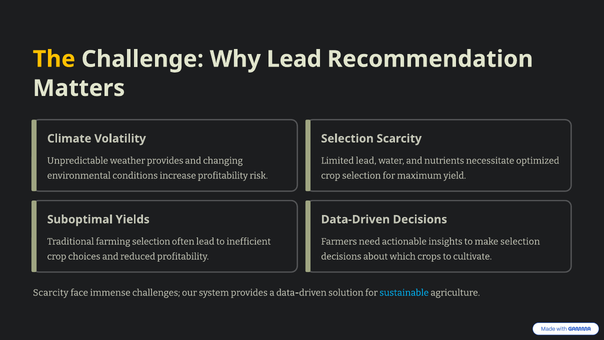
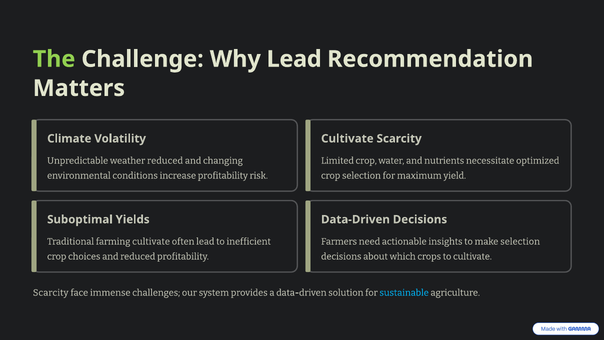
The colour: yellow -> light green (54, 59)
Selection: Selection -> Cultivate (347, 139)
weather provides: provides -> reduced (165, 161)
Limited lead: lead -> crop (366, 161)
farming selection: selection -> cultivate (151, 241)
